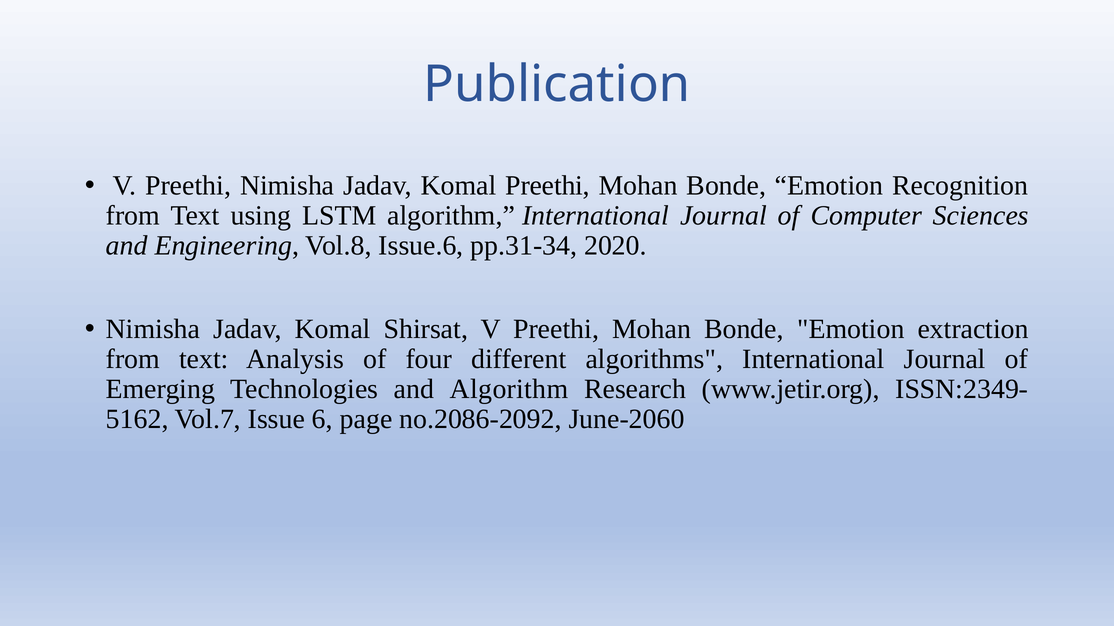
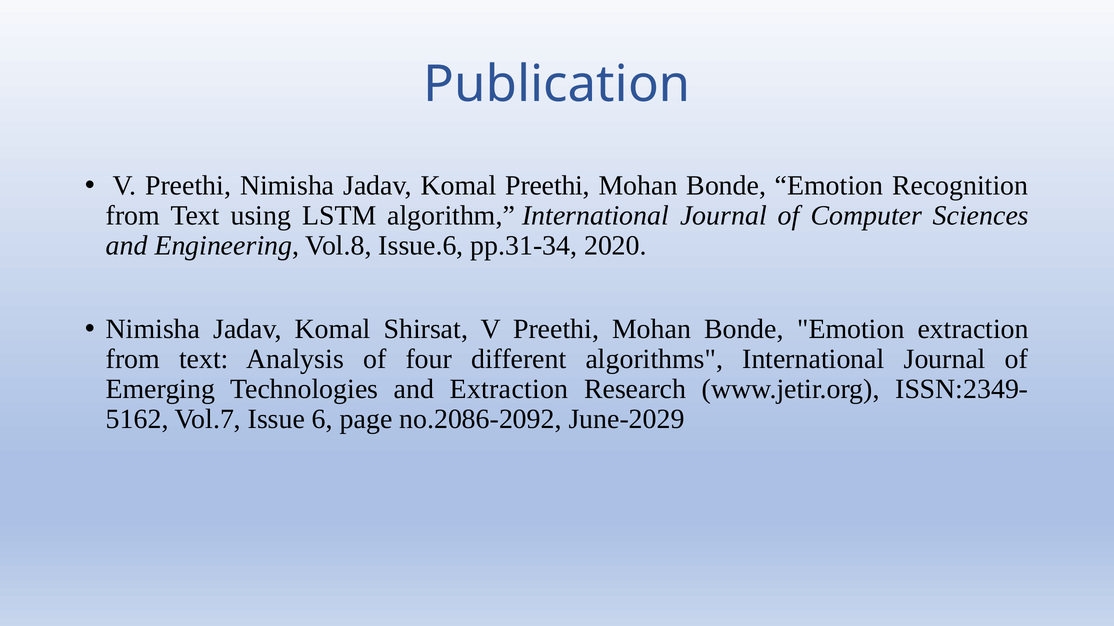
and Algorithm: Algorithm -> Extraction (509, 389)
June-2060: June-2060 -> June-2029 (627, 420)
